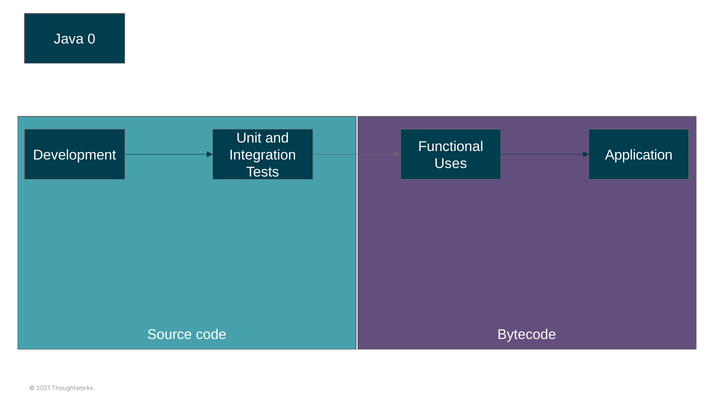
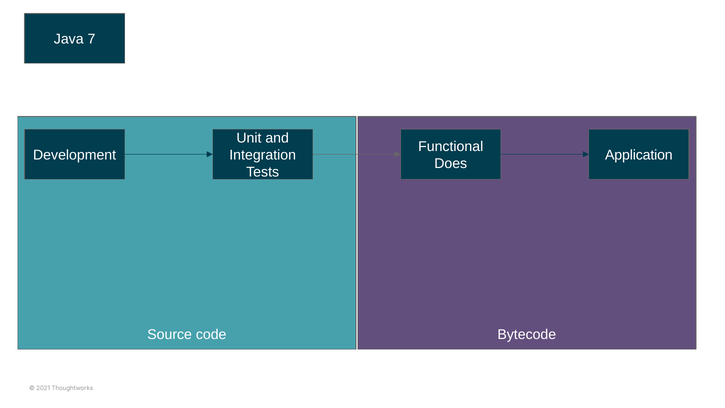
0: 0 -> 7 (91, 39)
Uses: Uses -> Does (451, 164)
